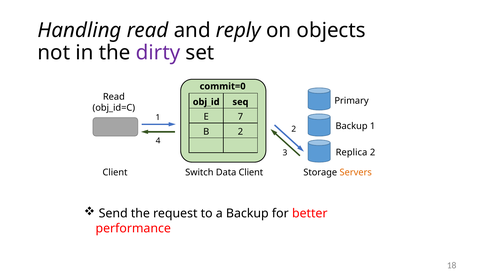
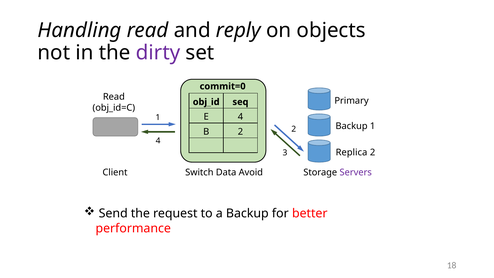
E 7: 7 -> 4 (240, 117)
Data Client: Client -> Avoid (251, 172)
Servers colour: orange -> purple (356, 172)
